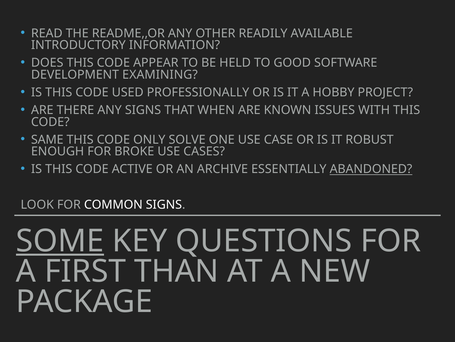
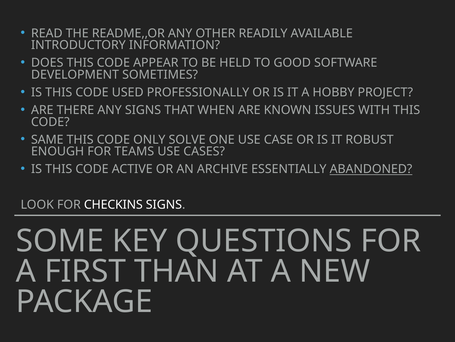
EXAMINING: EXAMINING -> SOMETIMES (160, 75)
BROKE: BROKE -> TEAMS (134, 151)
COMMON: COMMON -> CHECKINS (113, 204)
SOME underline: present -> none (60, 240)
